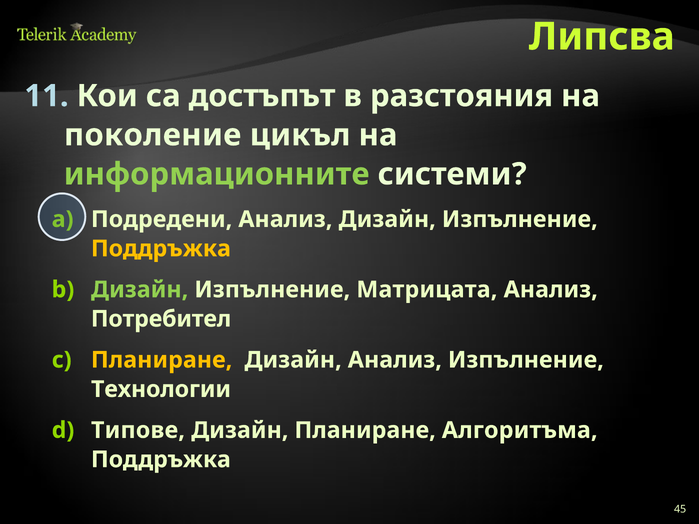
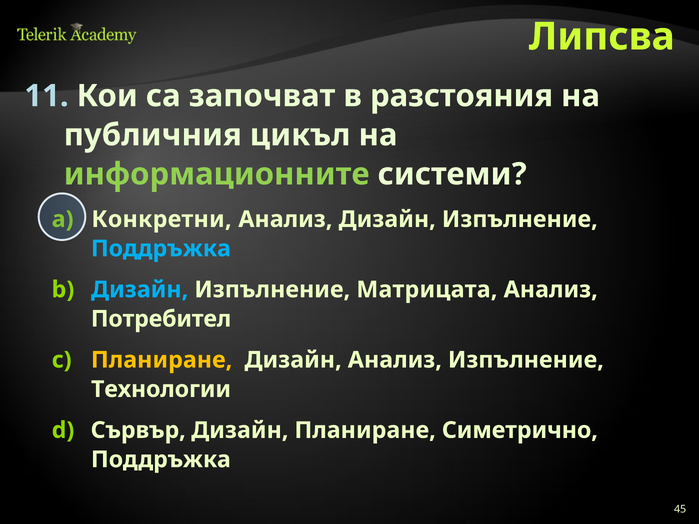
достъпът: достъпът -> започват (262, 96)
поколение: поколение -> публичния (153, 135)
Подредени: Подредени -> Конкретни (162, 219)
Поддръжка colour: yellow -> light blue (161, 249)
Дизайн colour: light green -> light blue (140, 290)
Типове: Типове -> Сървър (138, 430)
Алгоритъма: Алгоритъма -> Симетрично (520, 430)
